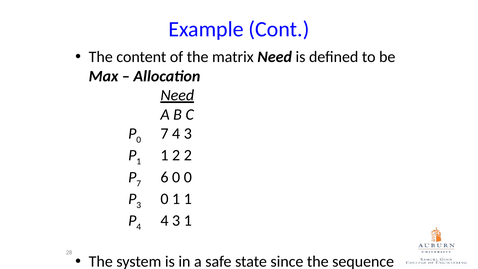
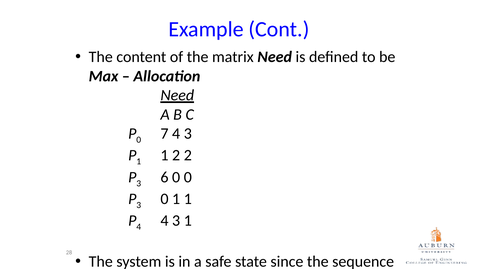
7: 7 -> 3 (139, 183)
